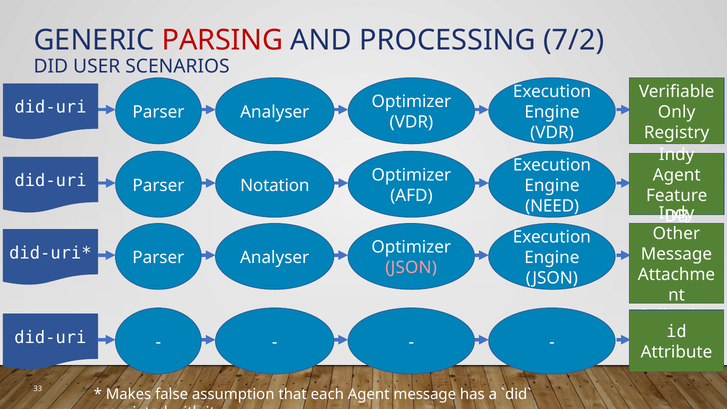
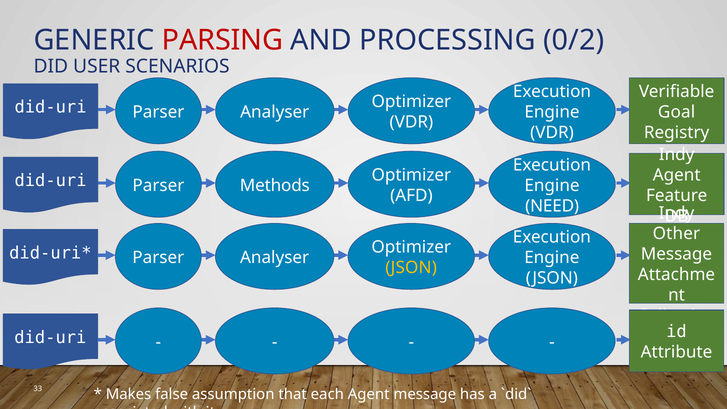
7/2: 7/2 -> 0/2 (574, 40)
Only: Only -> Goal (677, 112)
Notation: Notation -> Methods (275, 185)
JSON colour: pink -> yellow (411, 268)
